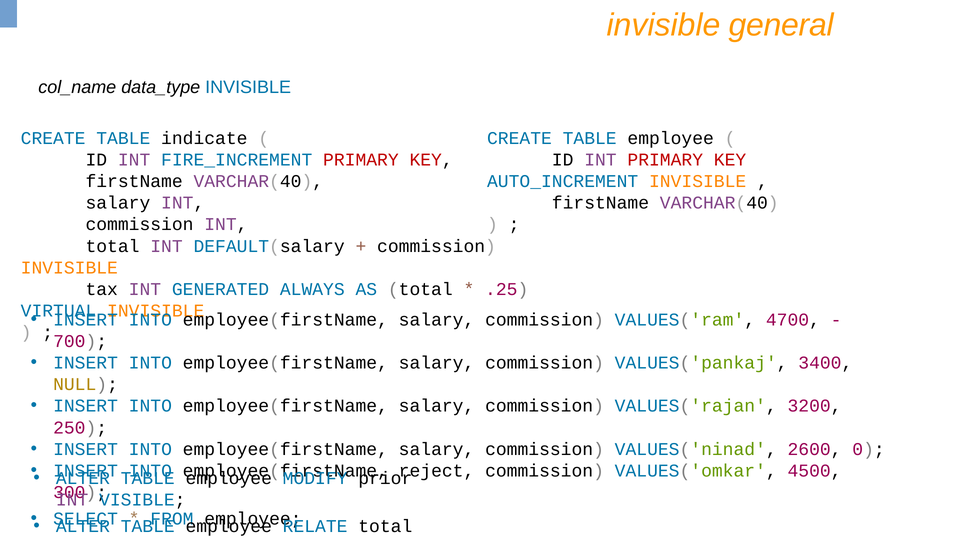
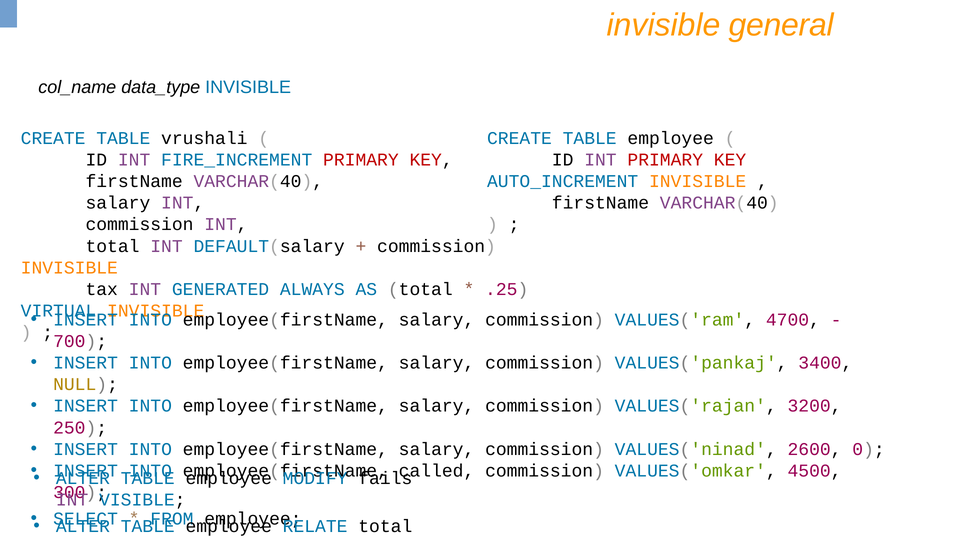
indicate: indicate -> vrushali (204, 138)
reject: reject -> called (437, 471)
prior: prior -> fails (385, 478)
